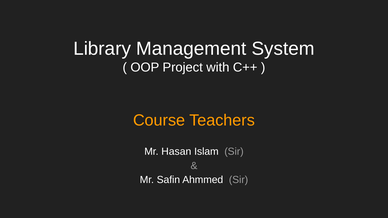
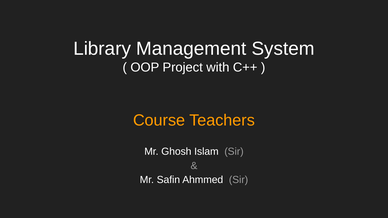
Hasan: Hasan -> Ghosh (176, 152)
